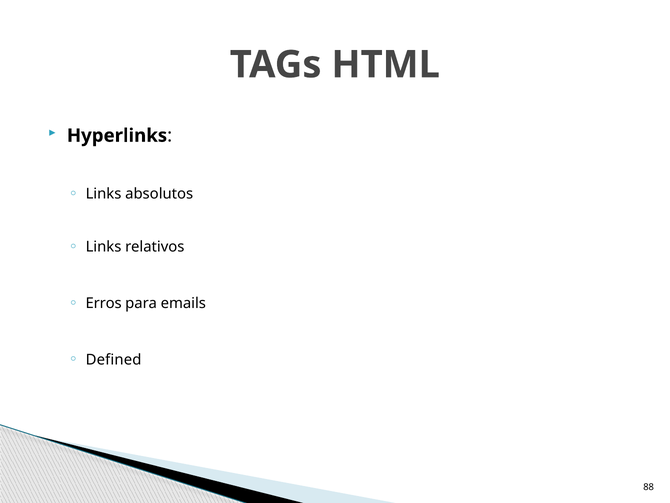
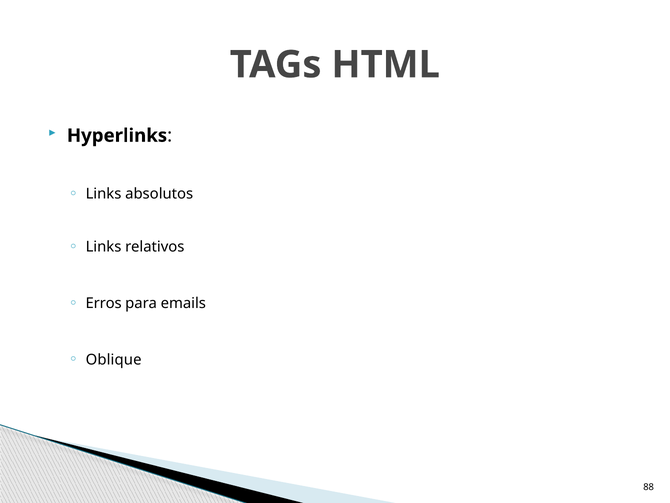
Defined: Defined -> Oblique (114, 359)
